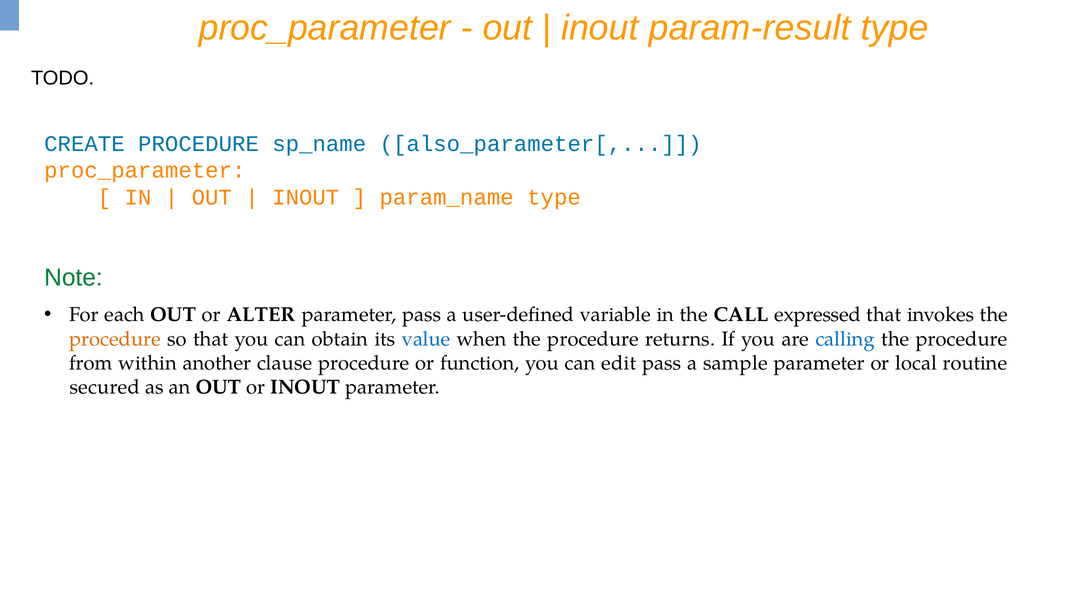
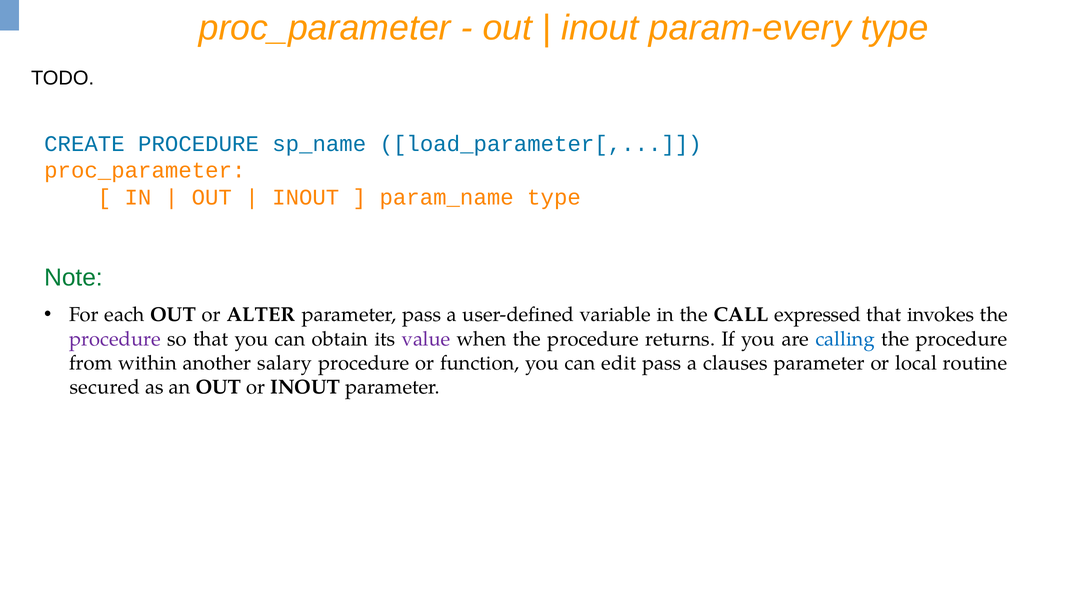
param-result: param-result -> param-every (750, 28)
also_parameter[: also_parameter[ -> load_parameter[ (541, 144)
procedure colour: orange -> purple (115, 339)
value colour: blue -> purple (426, 339)
clause: clause -> salary (285, 363)
sample: sample -> clauses (735, 363)
